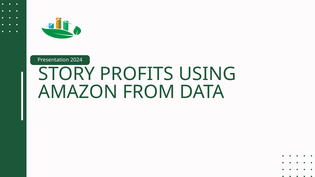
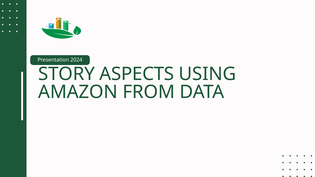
PROFITS: PROFITS -> ASPECTS (137, 74)
